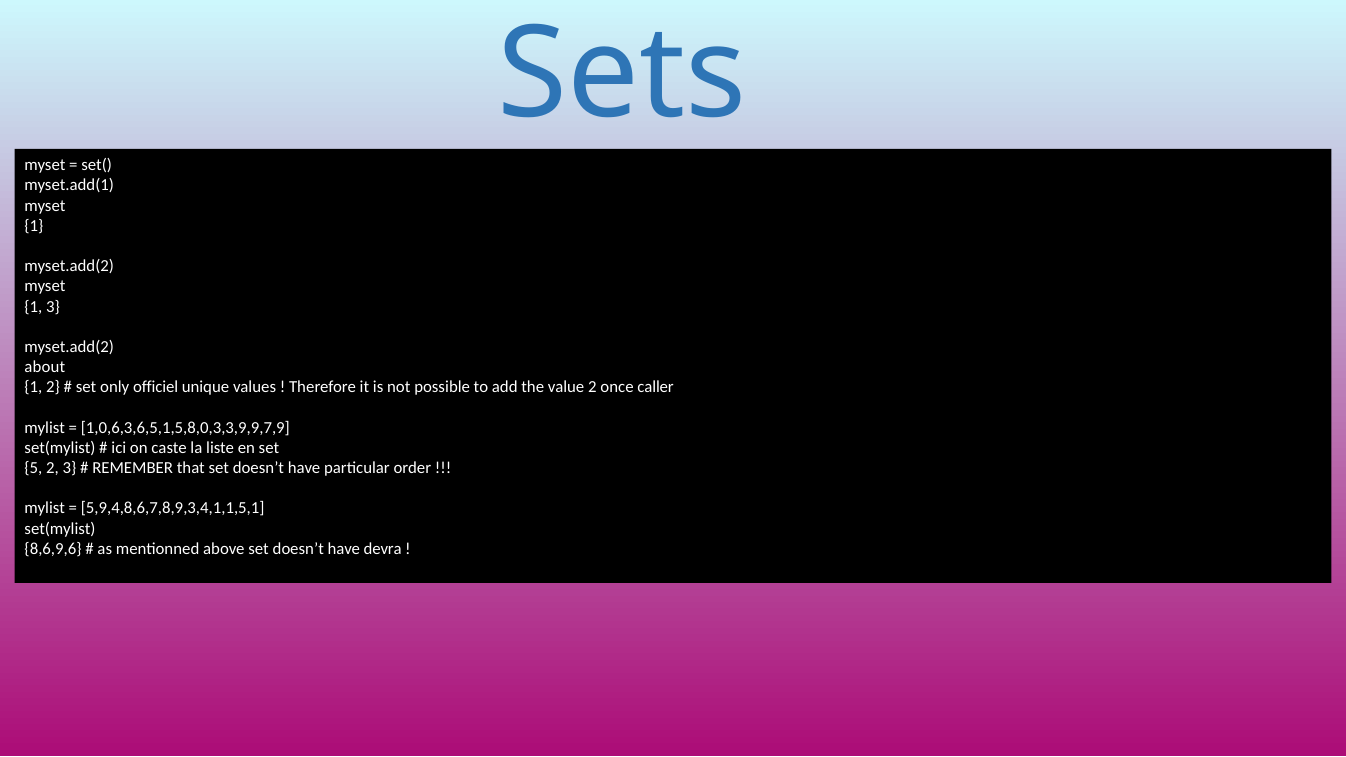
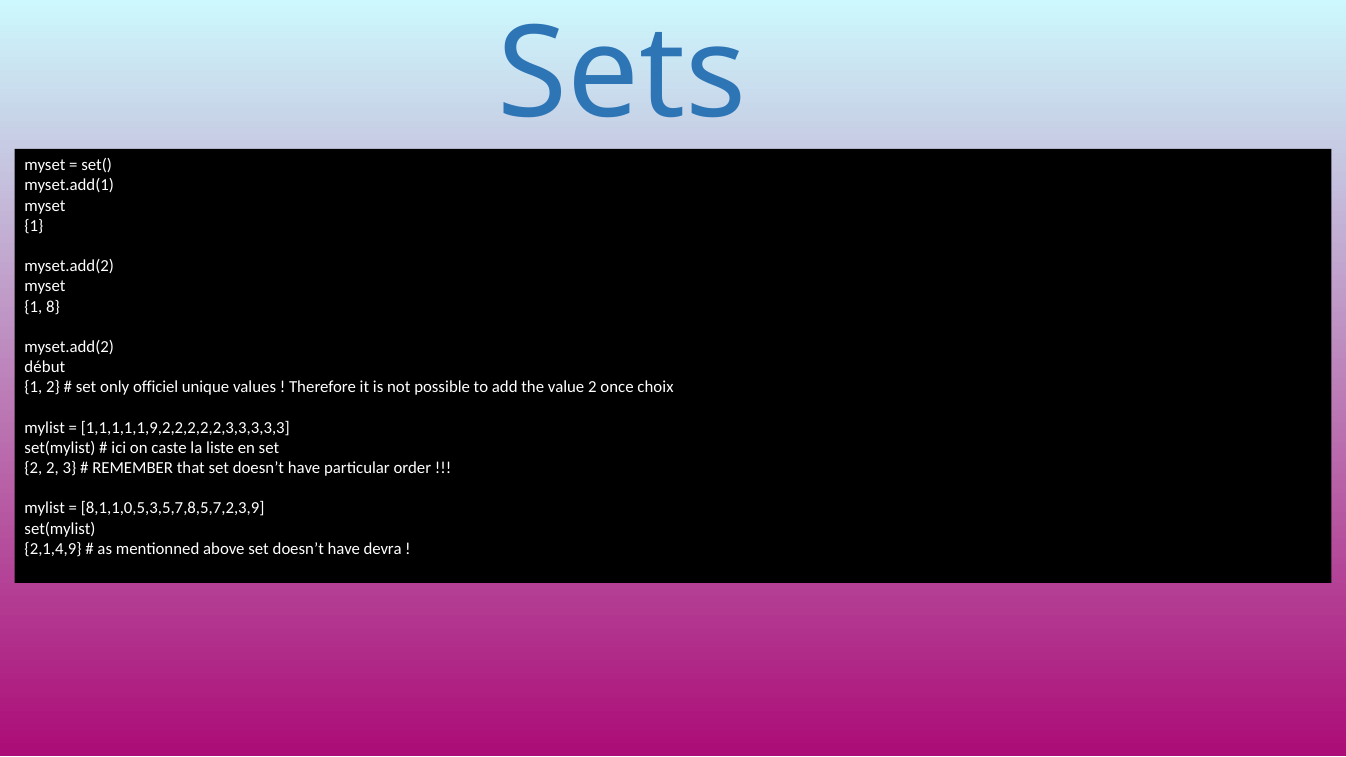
1 3: 3 -> 8 (53, 307)
about: about -> début (45, 367)
caller: caller -> choix (655, 387)
1,0,6,3,6,5,1,5,8,0,3,3,9,9,7,9: 1,0,6,3,6,5,1,5,8,0,3,3,9,9,7,9 -> 1,1,1,1,1,9,2,2,2,2,2,3,3,3,3,3 (185, 428)
5: 5 -> 2 (33, 468)
5,9,4,8,6,7,8,9,3,4,1,1,5,1: 5,9,4,8,6,7,8,9,3,4,1,1,5,1 -> 8,1,1,0,5,3,5,7,8,5,7,2,3,9 (173, 508)
8,6,9,6: 8,6,9,6 -> 2,1,4,9 (53, 549)
